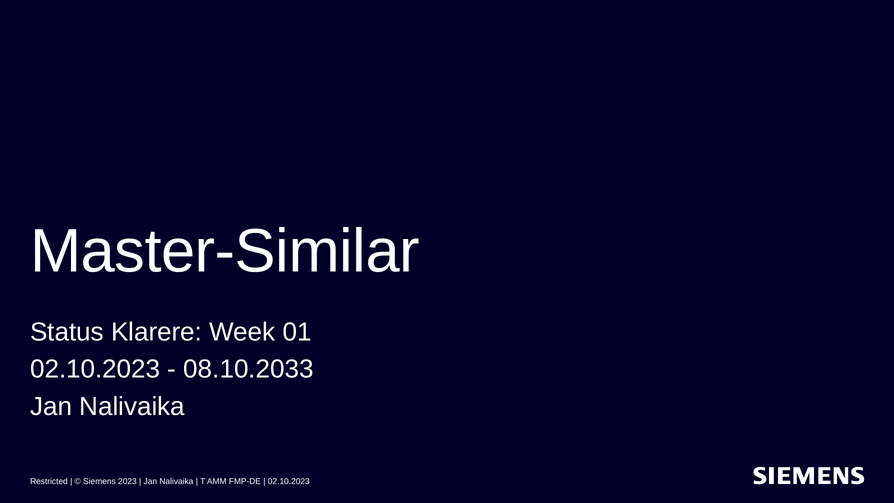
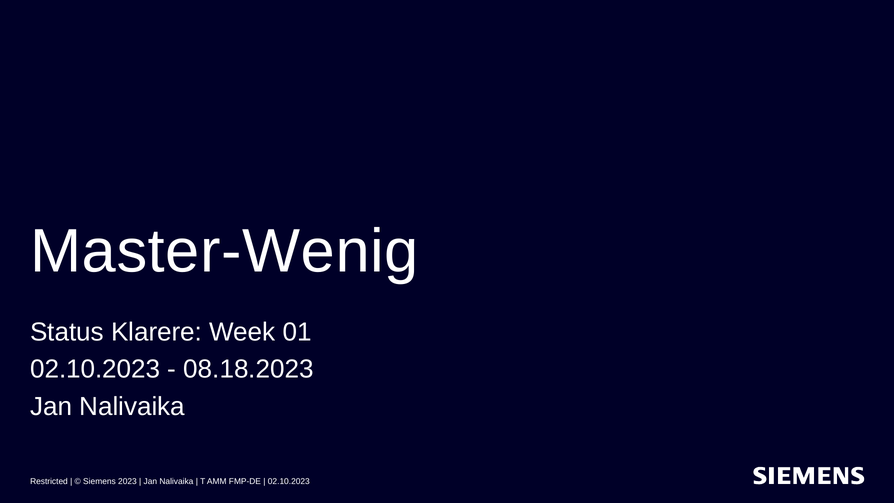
Master-Similar: Master-Similar -> Master-Wenig (224, 252)
08.10.2033: 08.10.2033 -> 08.18.2023 (249, 369)
